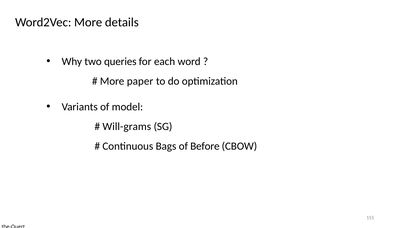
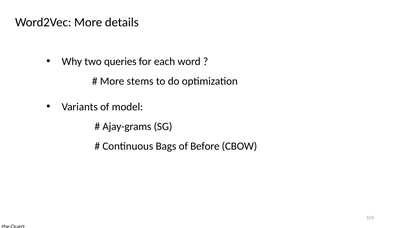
paper: paper -> stems (140, 81)
Will-grams: Will-grams -> Ajay-grams (127, 126)
